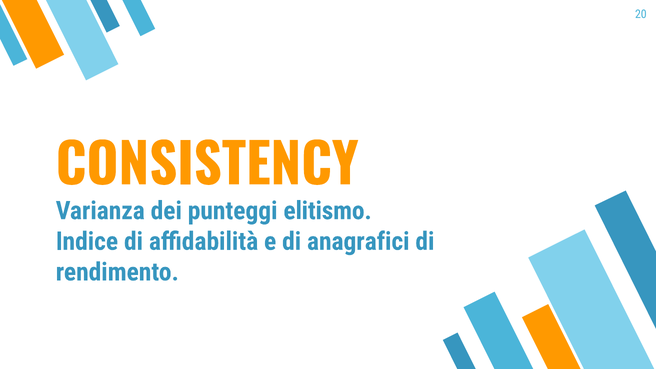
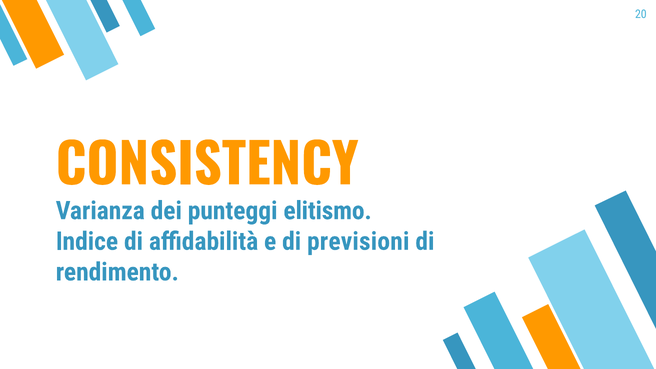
anagrafici: anagrafici -> previsioni (358, 241)
